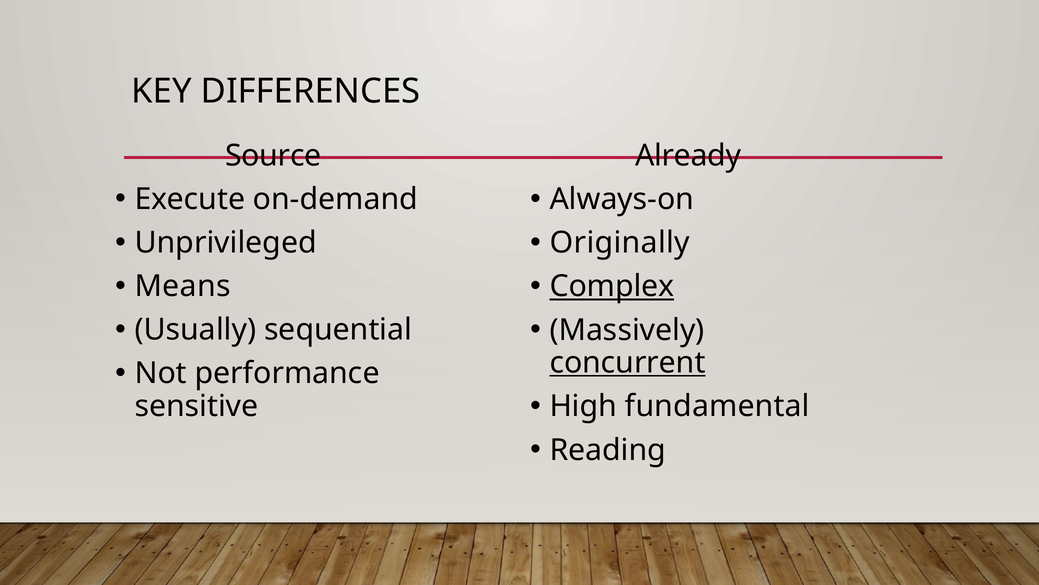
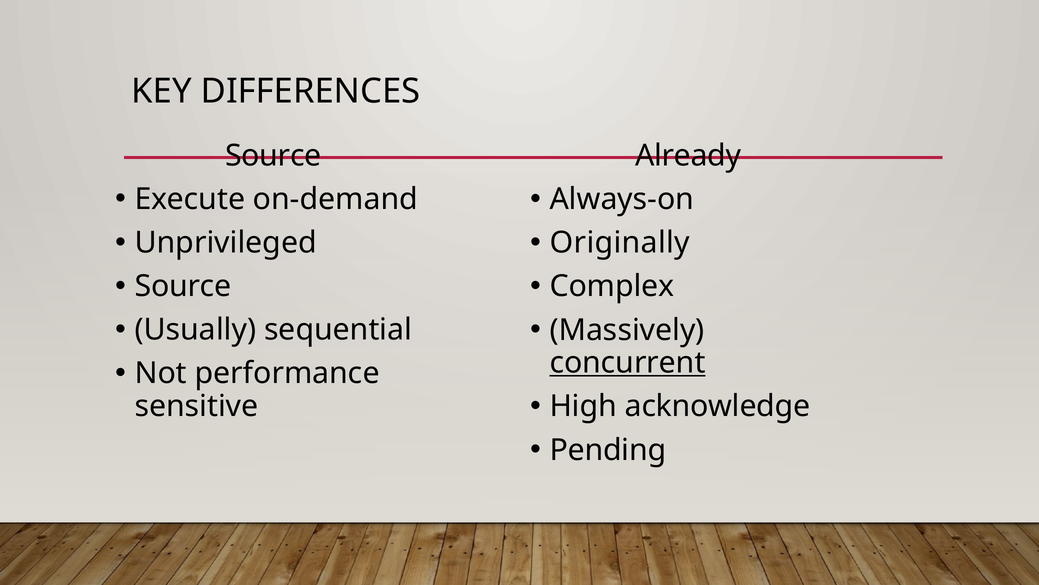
Means: Means -> Source (183, 286)
Complex underline: present -> none (612, 286)
fundamental: fundamental -> acknowledge (718, 406)
Reading: Reading -> Pending (608, 450)
